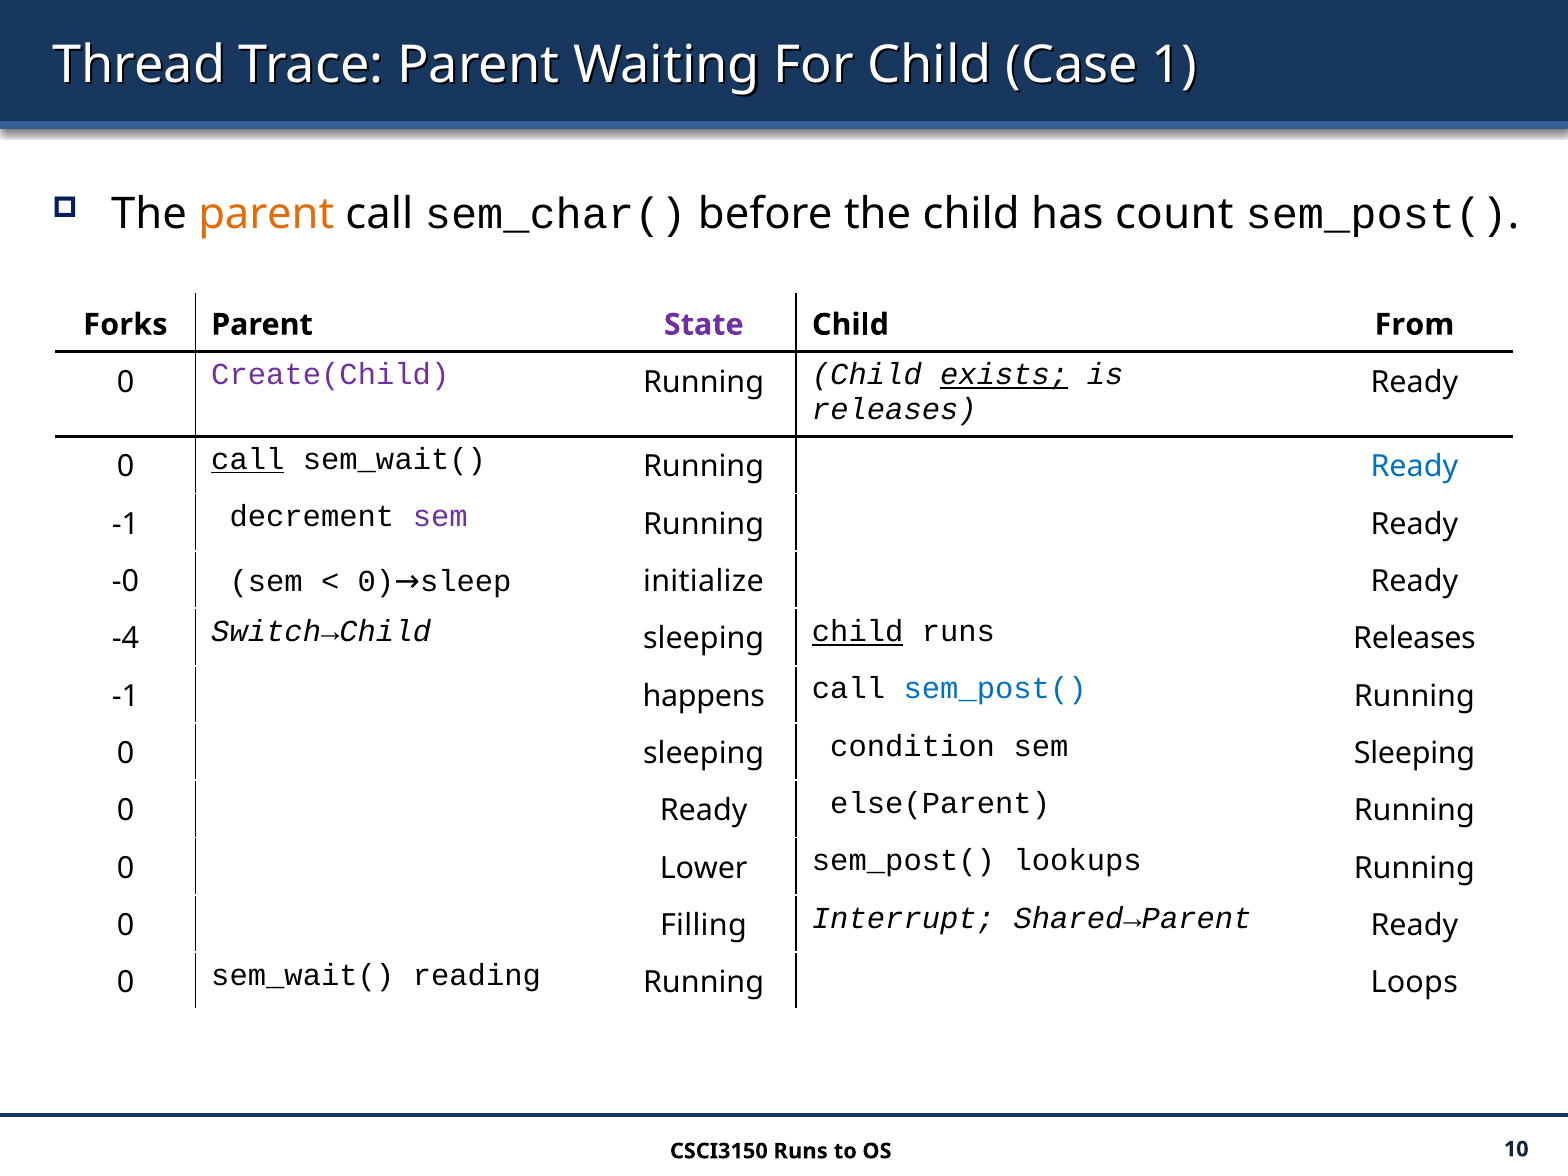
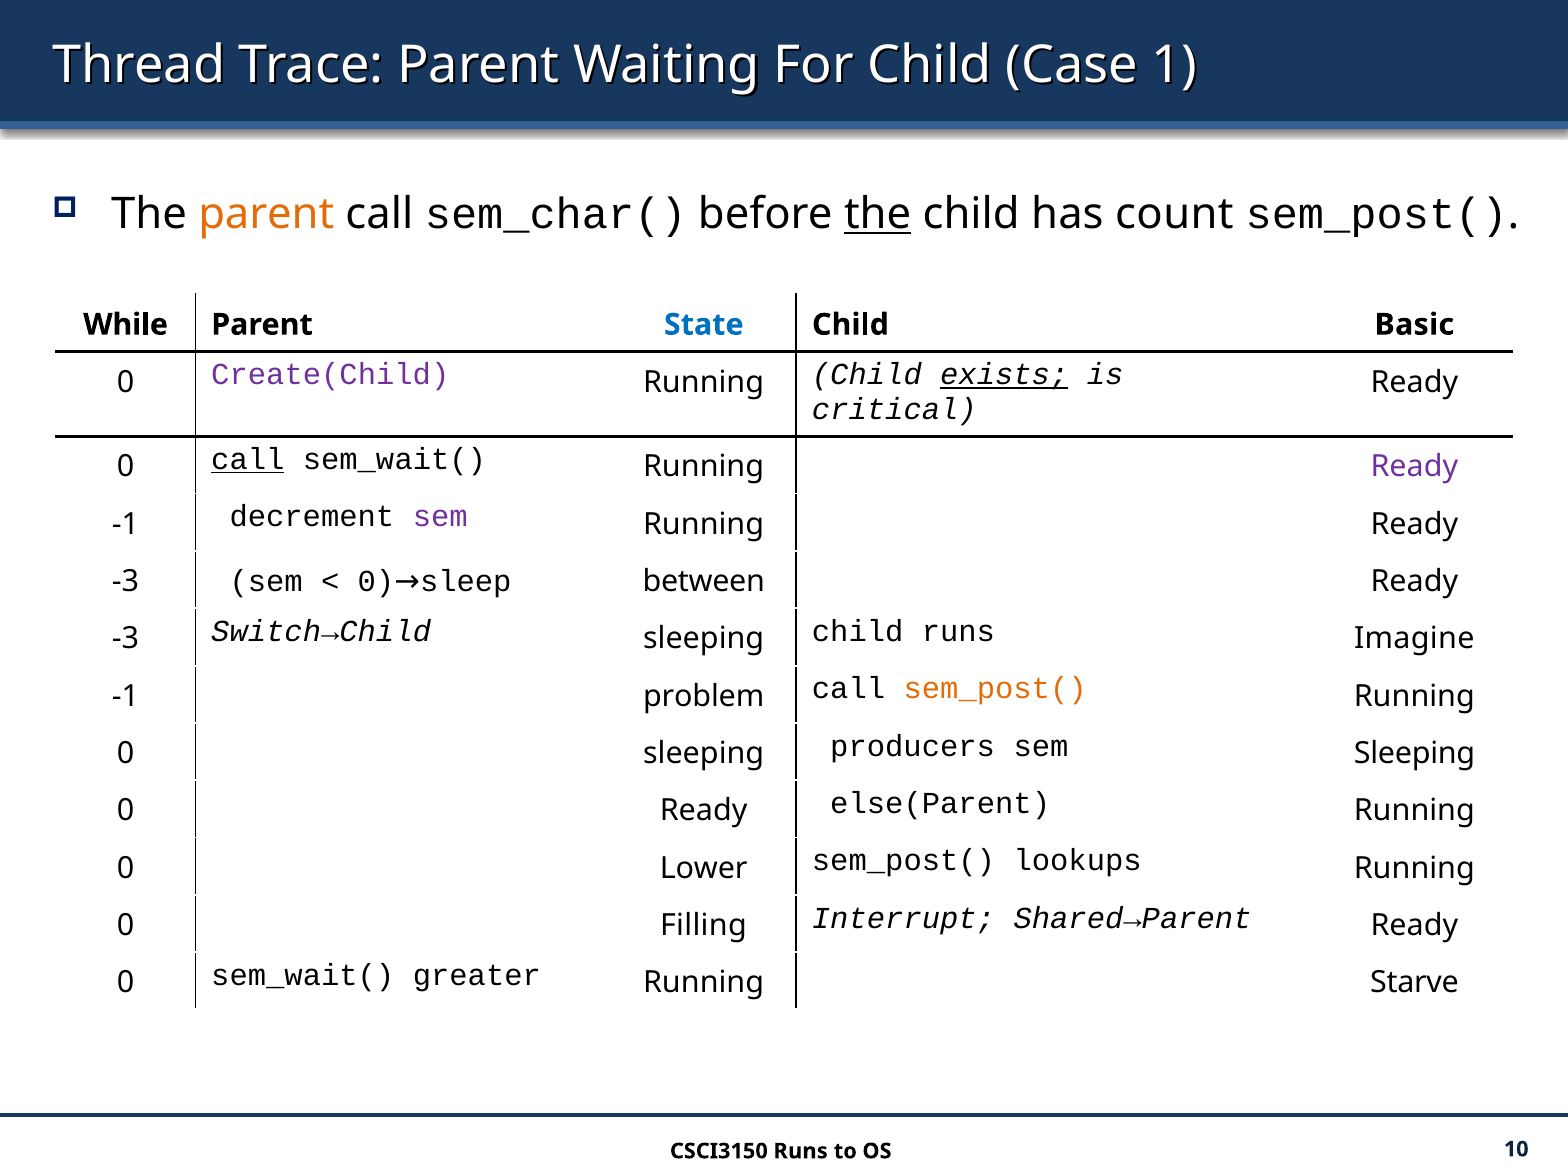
the underline: none -> present (878, 214)
Forks: Forks -> While (126, 325)
State colour: purple -> blue (704, 325)
From: From -> Basic (1414, 325)
releases: releases -> critical (894, 409)
Ready colour: blue -> purple (1414, 467)
-0: -0 -> -3 (126, 581)
initialize: initialize -> between (704, 581)
-4: -4 -> -3 (126, 639)
child underline: present -> none (858, 632)
runs Releases: Releases -> Imagine (1414, 639)
happens: happens -> problem (704, 696)
sem_post( colour: blue -> orange (995, 689)
condition: condition -> producers (913, 746)
reading: reading -> greater (477, 975)
Loops: Loops -> Starve (1414, 983)
